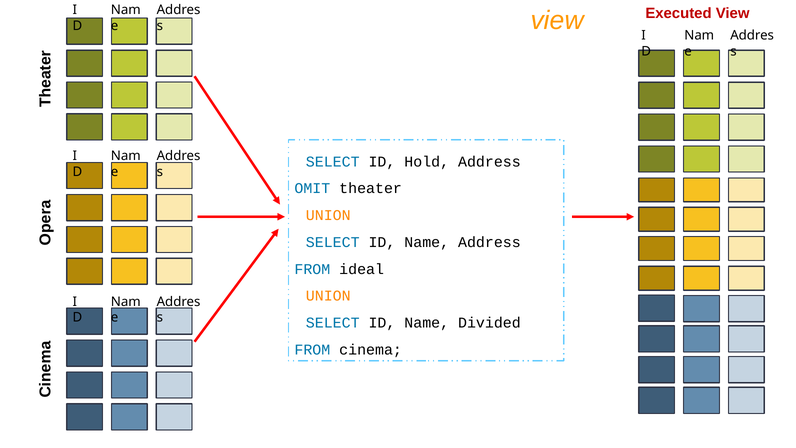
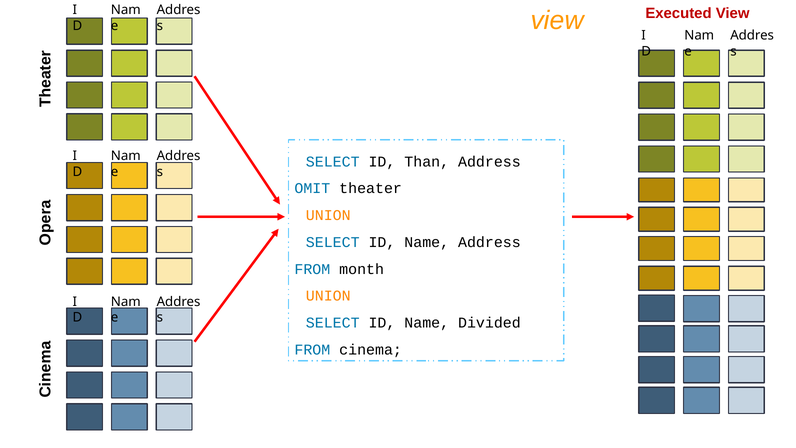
Hold: Hold -> Than (427, 162)
ideal: ideal -> month (362, 269)
